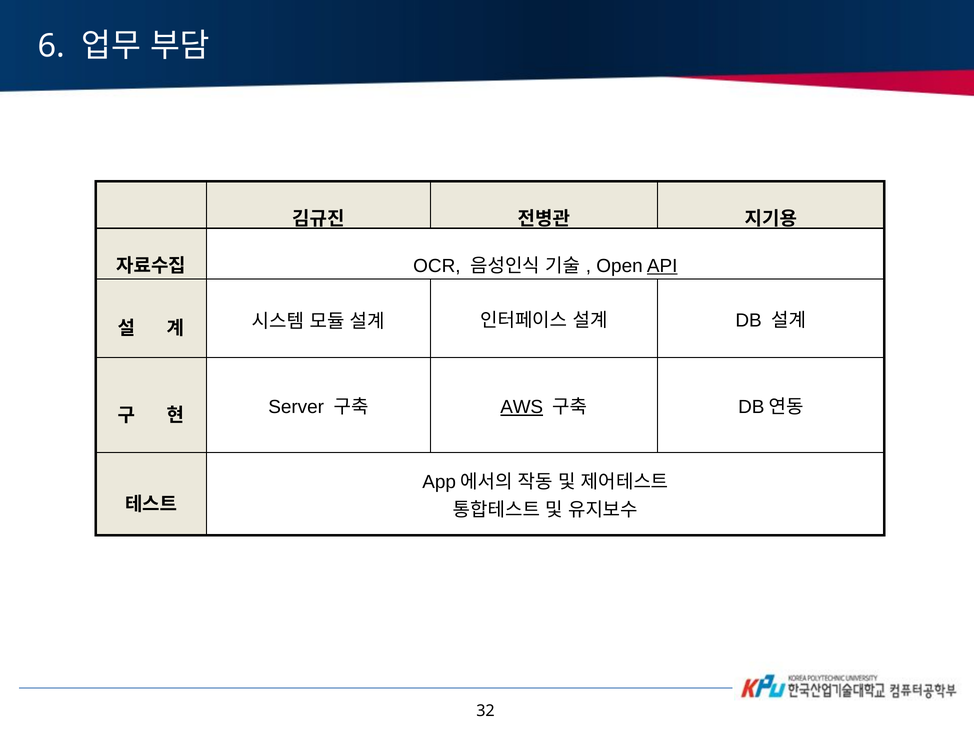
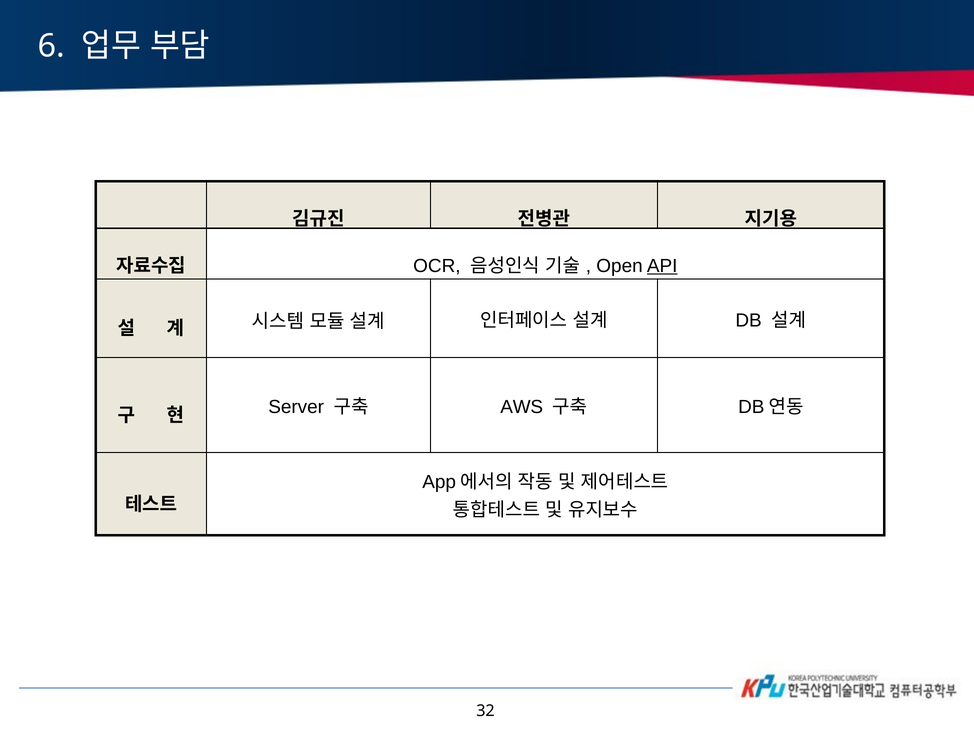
AWS underline: present -> none (522, 407)
